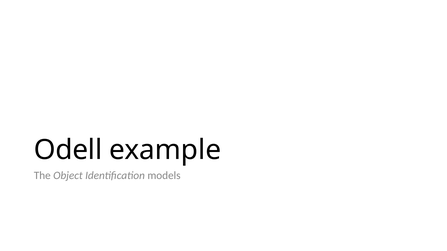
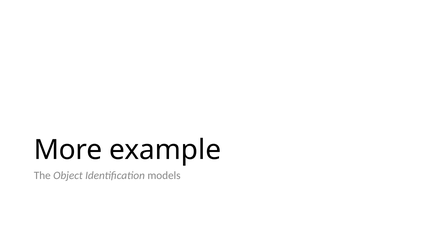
Odell: Odell -> More (68, 150)
